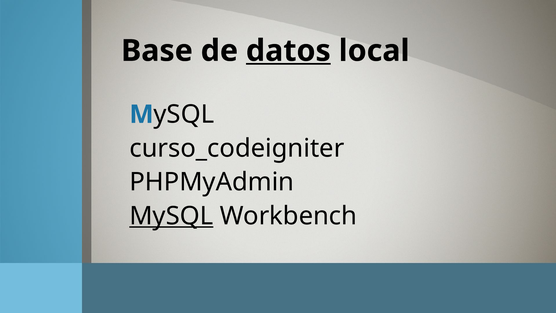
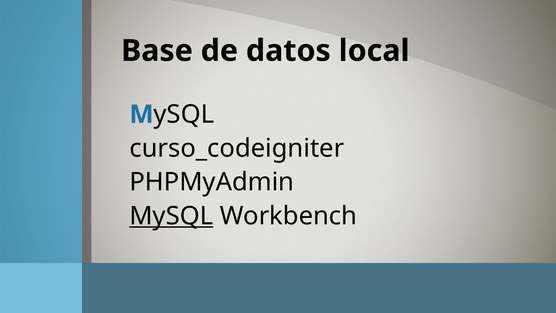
datos underline: present -> none (288, 51)
